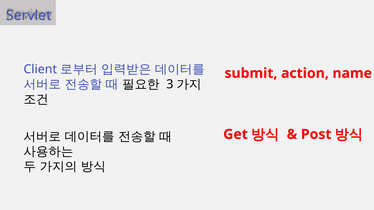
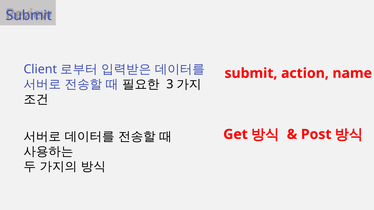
Servlet: Servlet -> Submit (29, 15)
